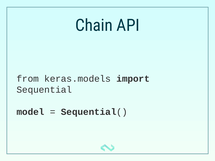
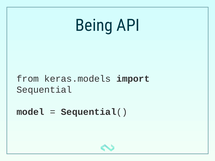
Chain: Chain -> Being (94, 25)
